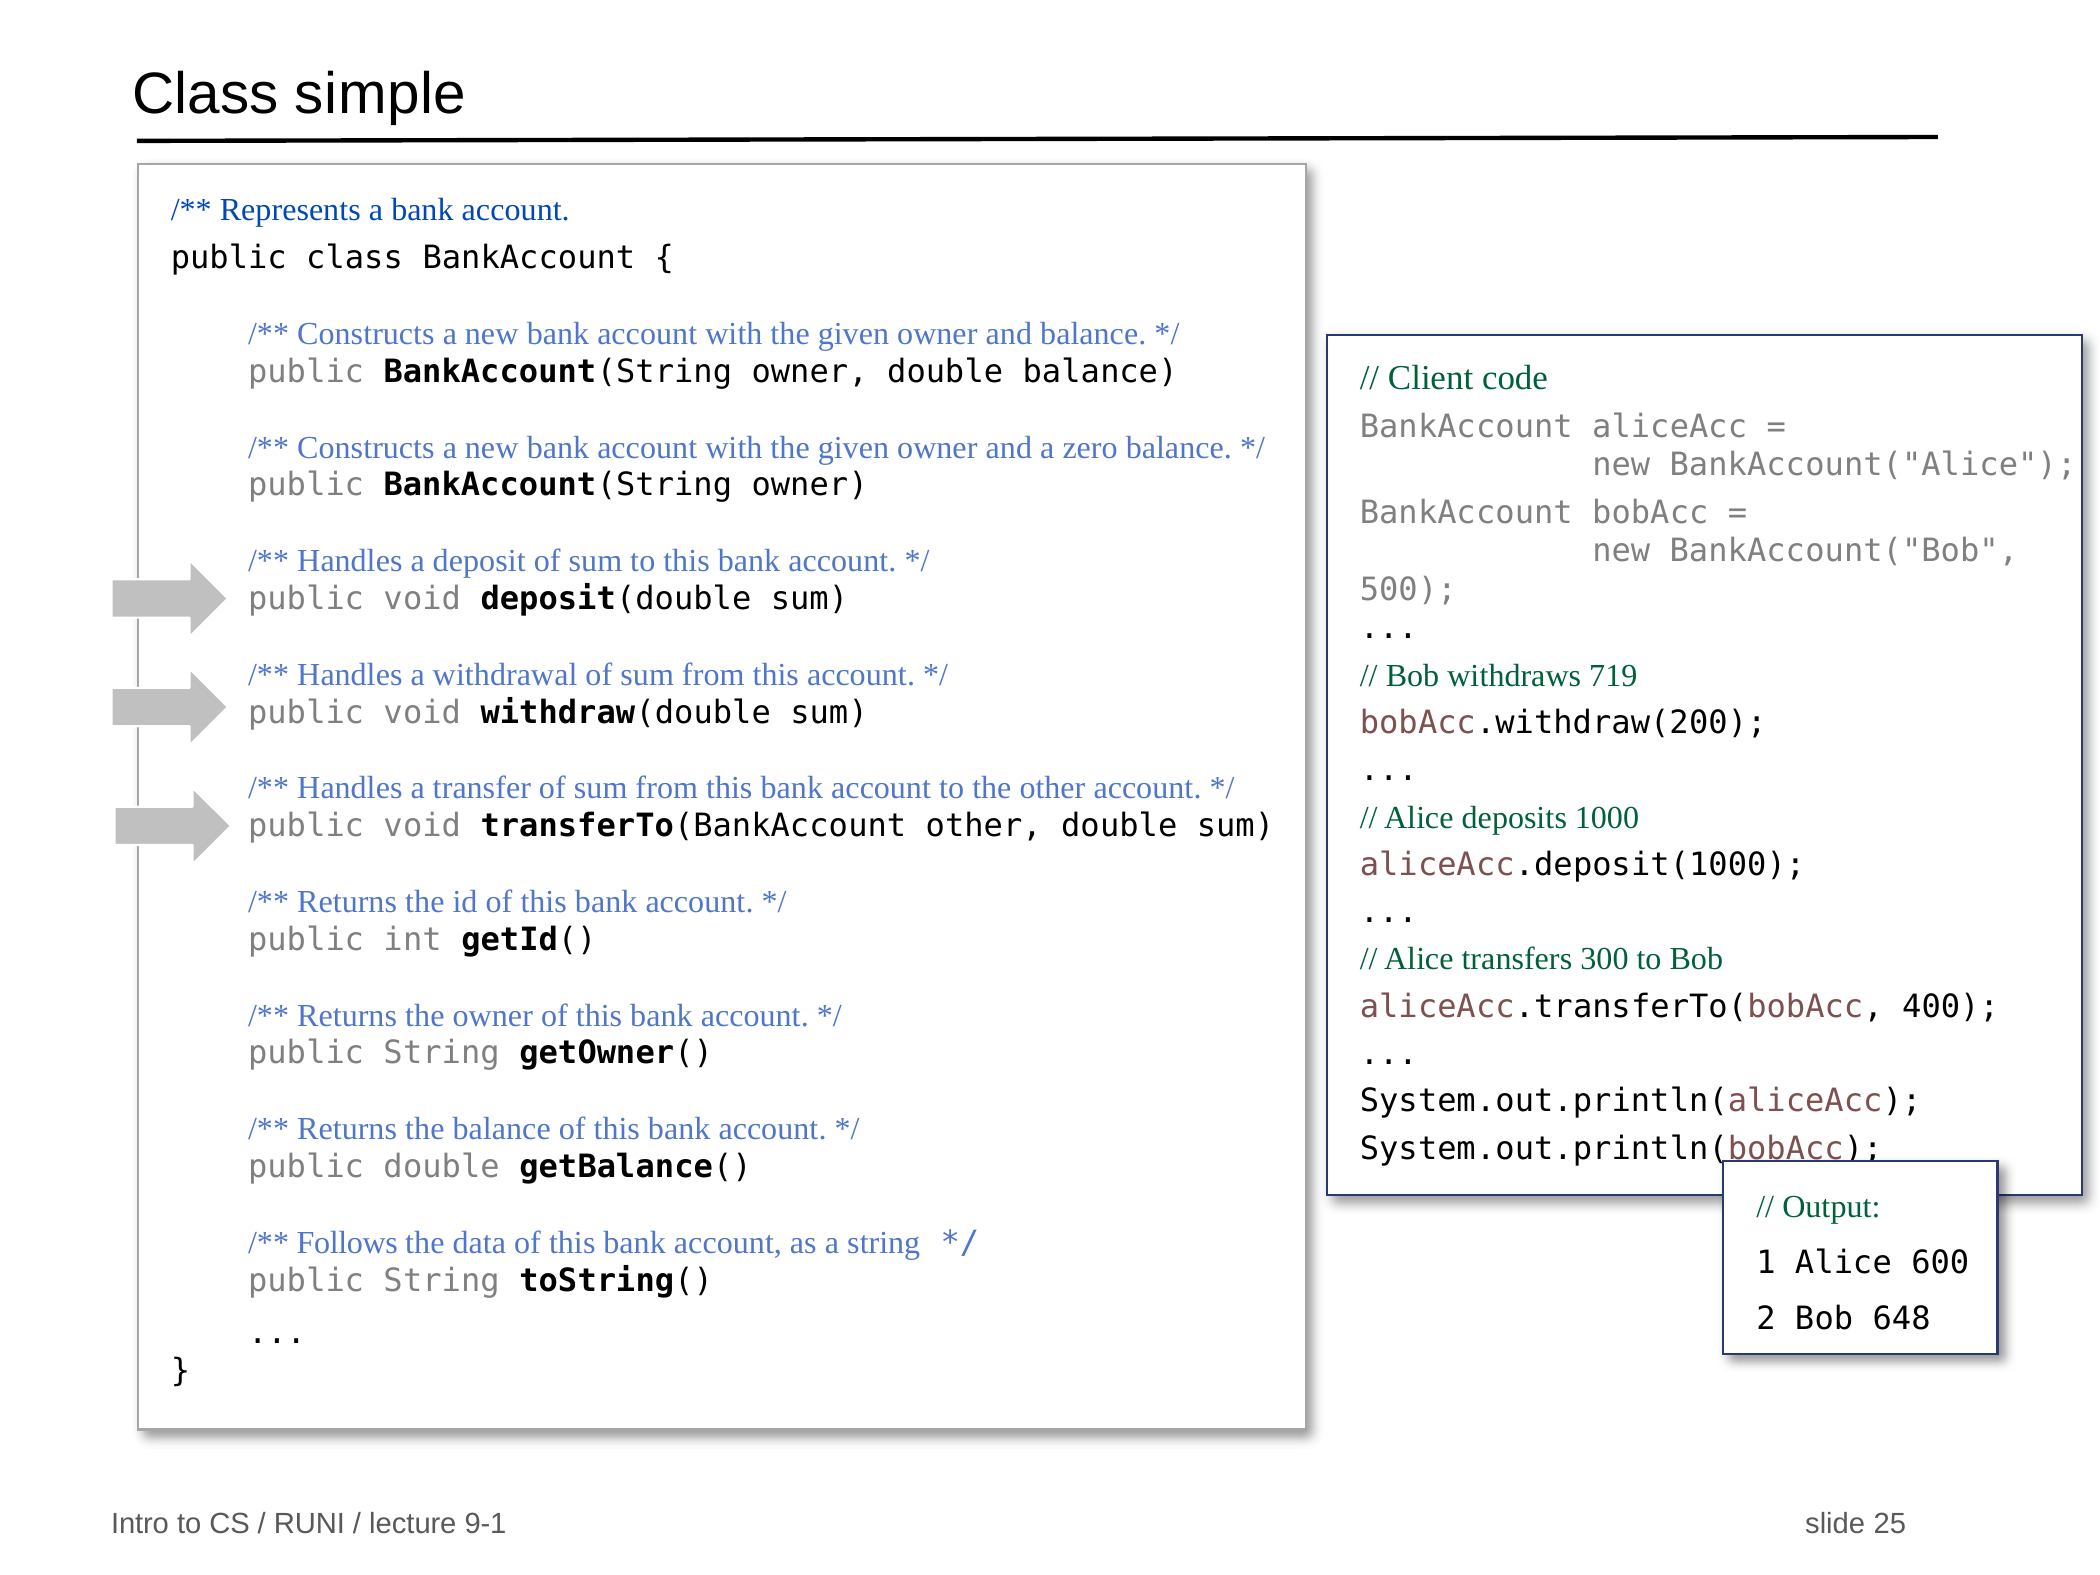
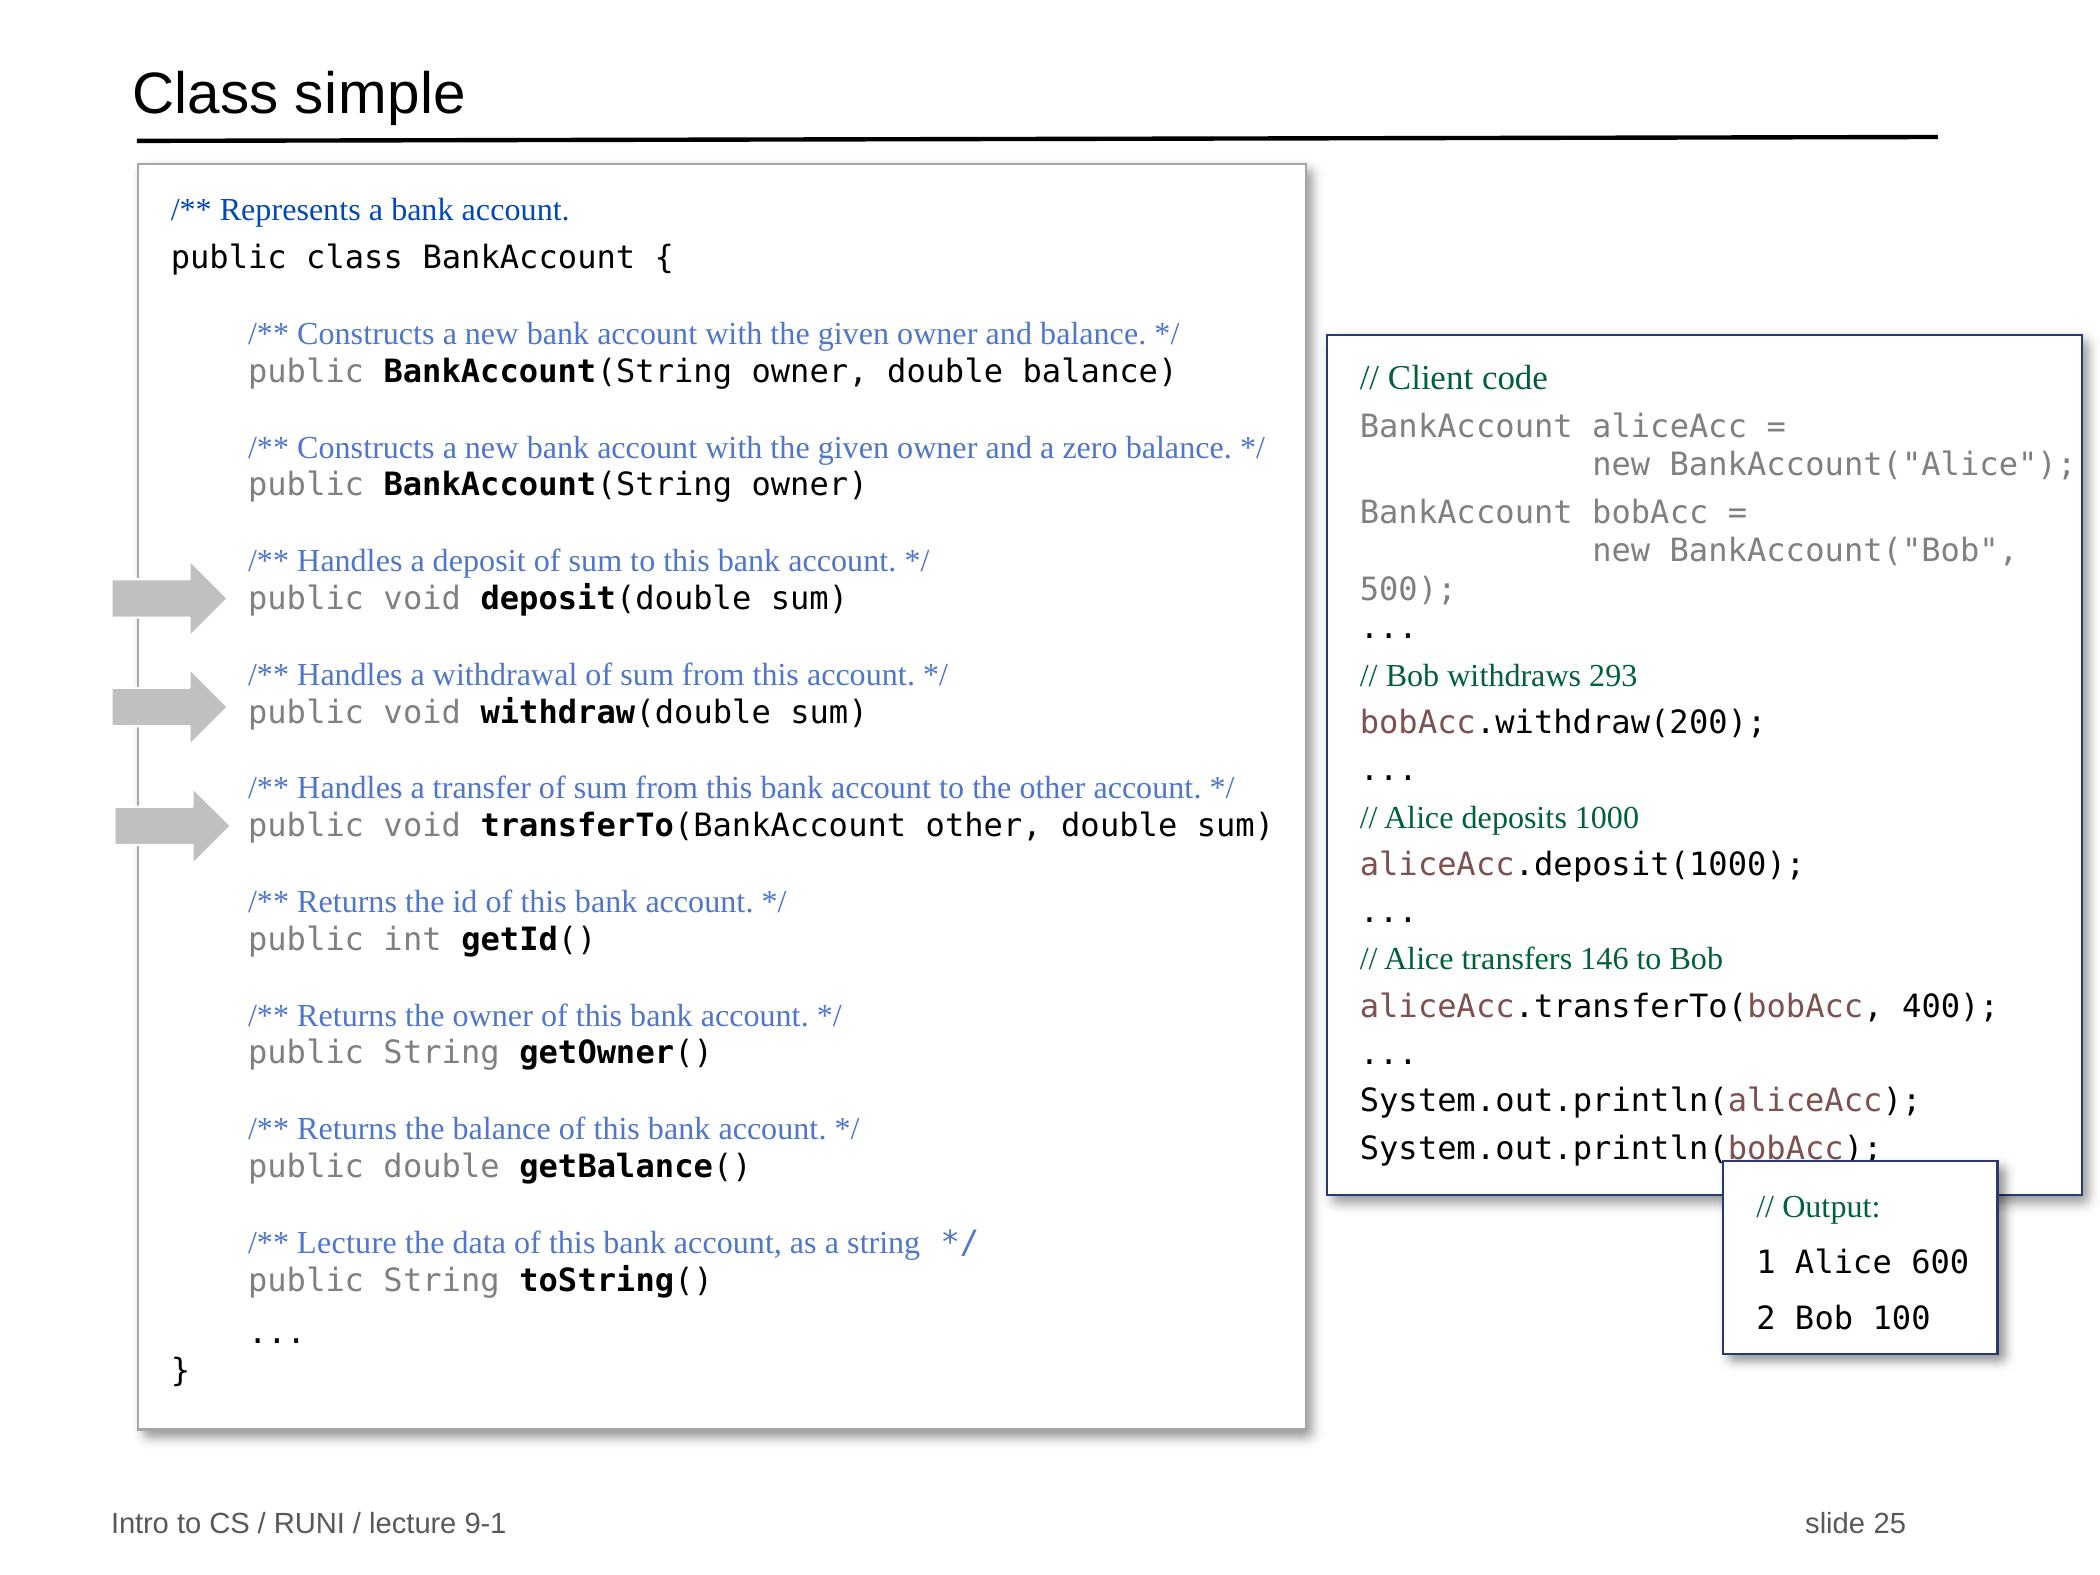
719: 719 -> 293 (1613, 676)
300: 300 -> 146 (1604, 959)
Follows: Follows -> Lecture (347, 1243)
648: 648 -> 100 (1902, 1319)
